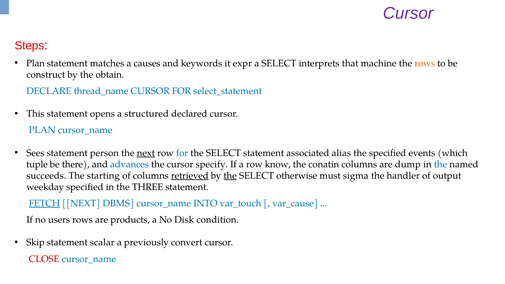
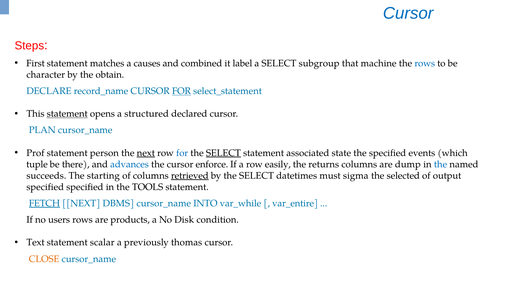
Cursor colour: purple -> blue (408, 13)
Plan: Plan -> First (36, 63)
keywords: keywords -> combined (202, 63)
expr: expr -> label (242, 63)
interprets: interprets -> subgroup (319, 63)
rows colour: orange -> blue (425, 63)
construct: construct -> character (46, 75)
thread_name: thread_name -> record_name (101, 91)
FOR underline: none -> present (181, 91)
statement underline: none -> present (67, 114)
Sees: Sees -> Prof (35, 153)
SELECT underline: none -> present (223, 153)
alias: alias -> state (341, 153)
specify: specify -> enforce (212, 164)
know: know -> easily (278, 164)
conatin: conatin -> returns (324, 164)
the underline: present -> none (230, 176)
otherwise: otherwise -> datetimes (297, 176)
handler: handler -> selected (403, 176)
weekday: weekday -> specified (45, 187)
THREE: THREE -> TOOLS (148, 187)
var_touch: var_touch -> var_while (241, 203)
var_cause: var_cause -> var_entire (295, 203)
Skip: Skip -> Text (36, 243)
convert: convert -> thomas (187, 243)
CLOSE colour: red -> orange (44, 259)
